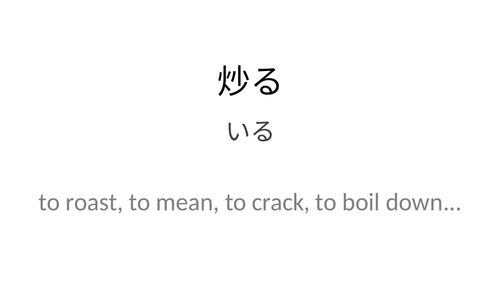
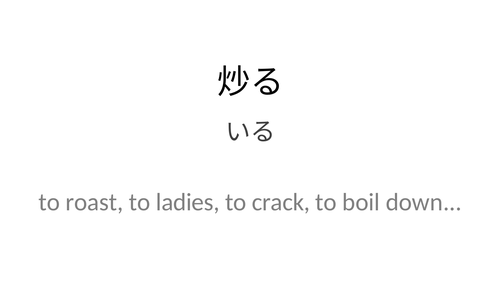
mean: mean -> ladies (188, 202)
